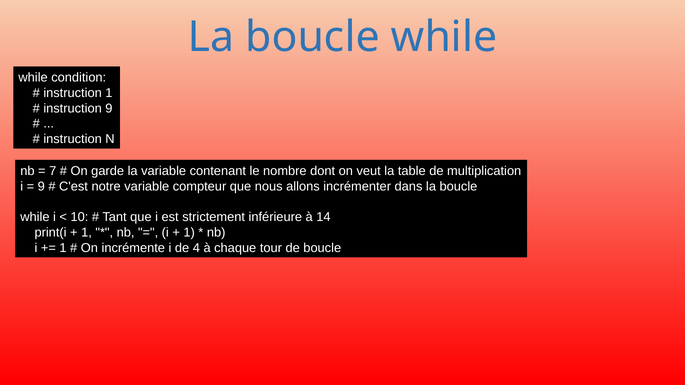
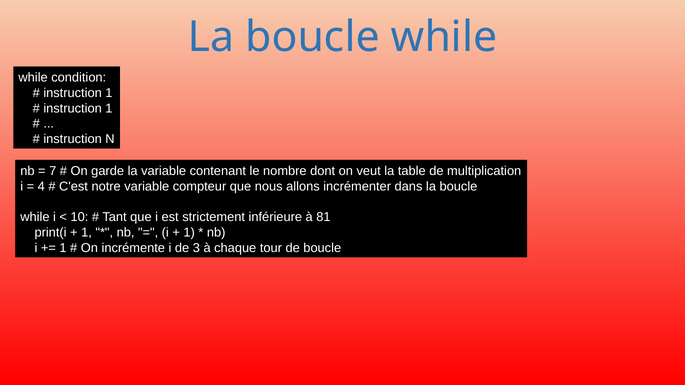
9: 9 -> 1 (109, 108)
9: 9 -> 4 (41, 186)
14: 14 -> 81 (323, 217)
4: 4 -> 3 (196, 248)
